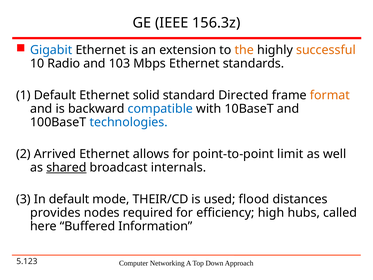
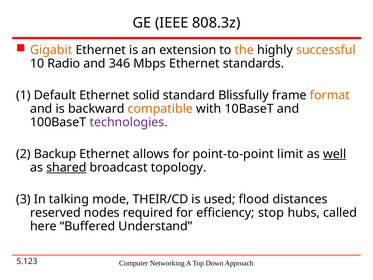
156.3z: 156.3z -> 808.3z (216, 23)
Gigabit colour: blue -> orange (51, 50)
103: 103 -> 346 (119, 63)
Directed: Directed -> Blissfully (243, 95)
compatible colour: blue -> orange (160, 109)
technologies colour: blue -> purple (129, 122)
Arrived: Arrived -> Backup (55, 154)
well underline: none -> present (335, 154)
internals: internals -> topology (179, 167)
In default: default -> talking (69, 199)
provides: provides -> reserved (55, 213)
high: high -> stop (271, 213)
Information: Information -> Understand (155, 226)
